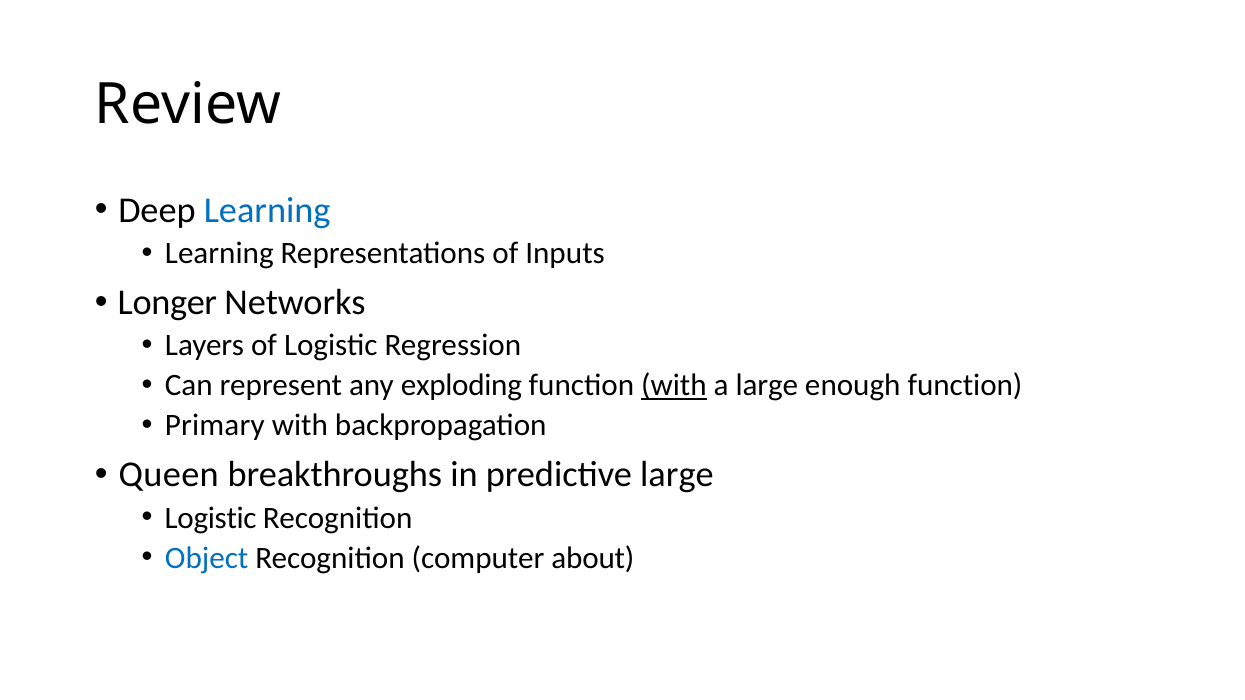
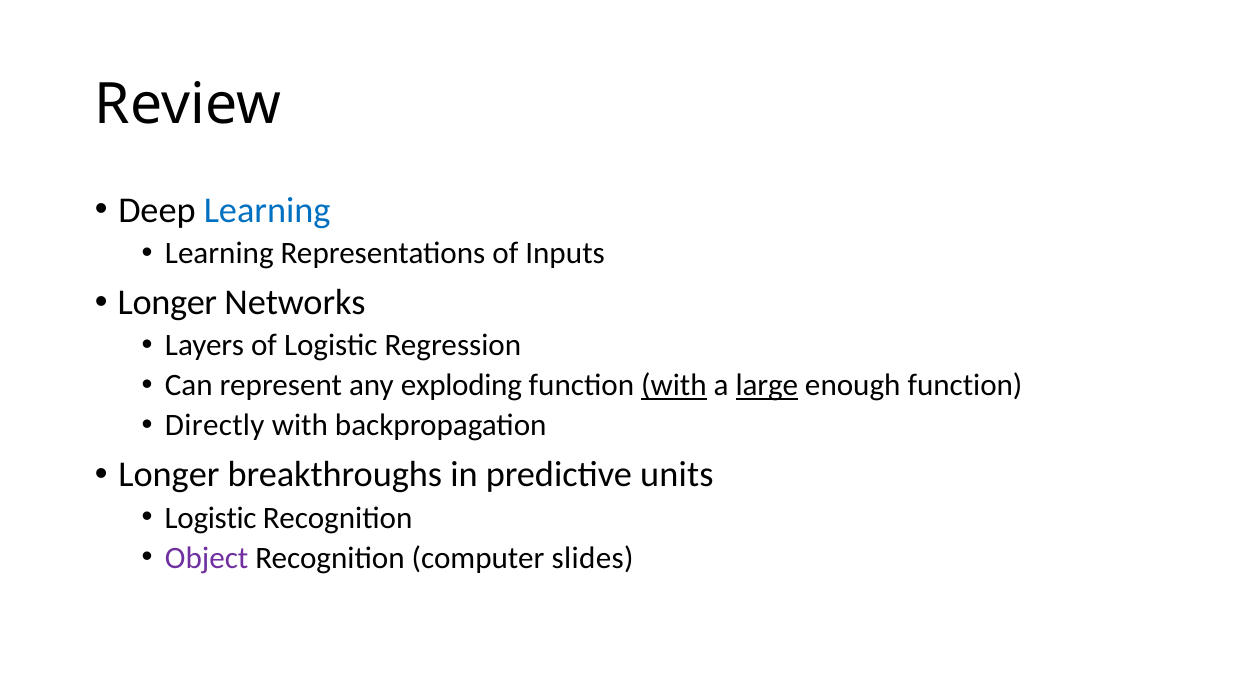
large underline: none -> present (767, 386)
Primary: Primary -> Directly (215, 426)
Queen: Queen -> Longer (169, 475)
predictive large: large -> units (677, 475)
Object colour: blue -> purple (207, 558)
about: about -> slides (593, 558)
